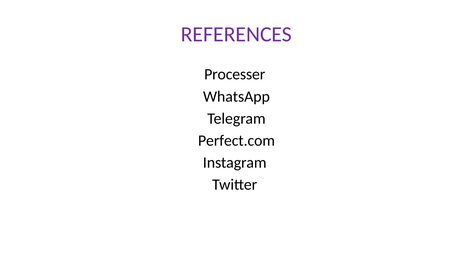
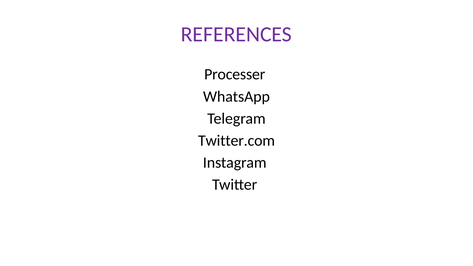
Perfect.com: Perfect.com -> Twitter.com (236, 141)
